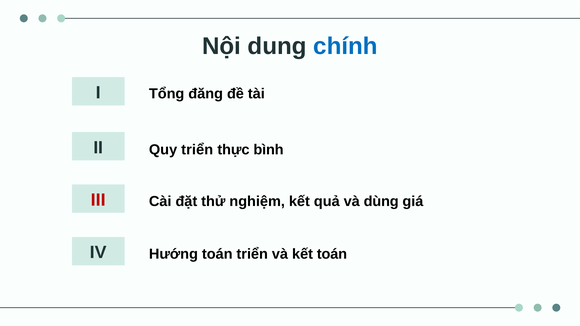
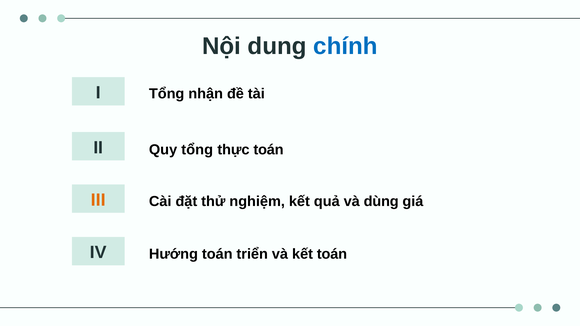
đăng: đăng -> nhận (206, 94)
Quy triển: triển -> tổng (197, 150)
thực bình: bình -> toán (269, 150)
III colour: red -> orange (98, 200)
